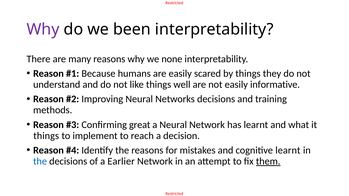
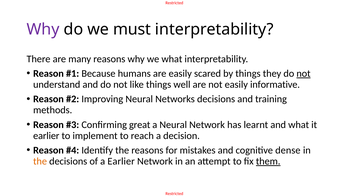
been: been -> must (132, 29)
we none: none -> what (172, 59)
not underline: none -> present (304, 74)
things: things -> earlier (46, 136)
cognitive learnt: learnt -> dense (288, 151)
the colour: blue -> orange (40, 162)
